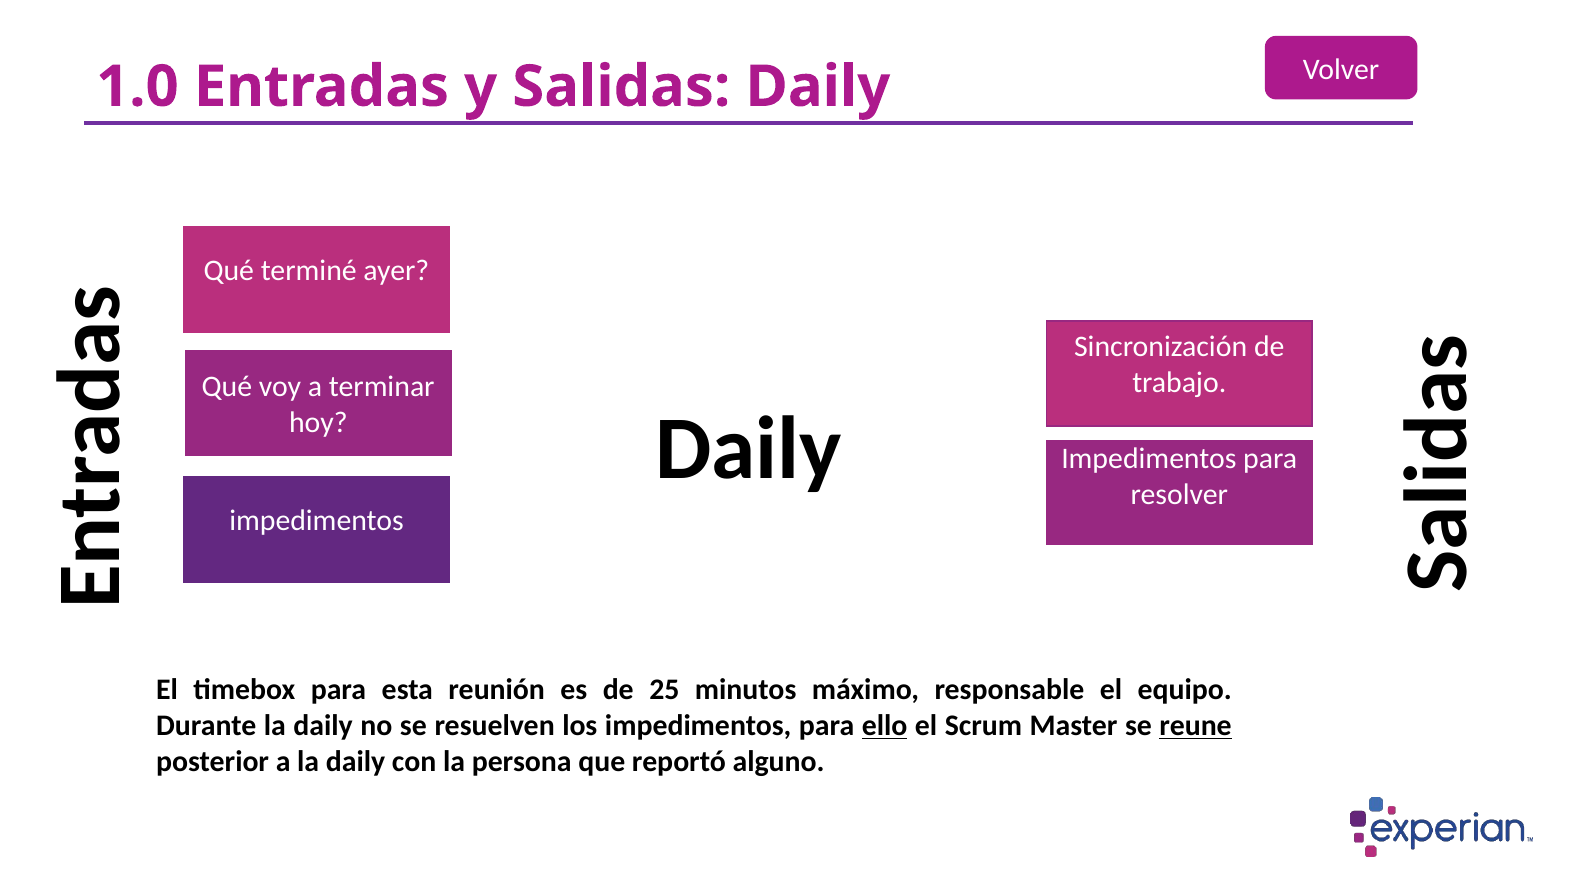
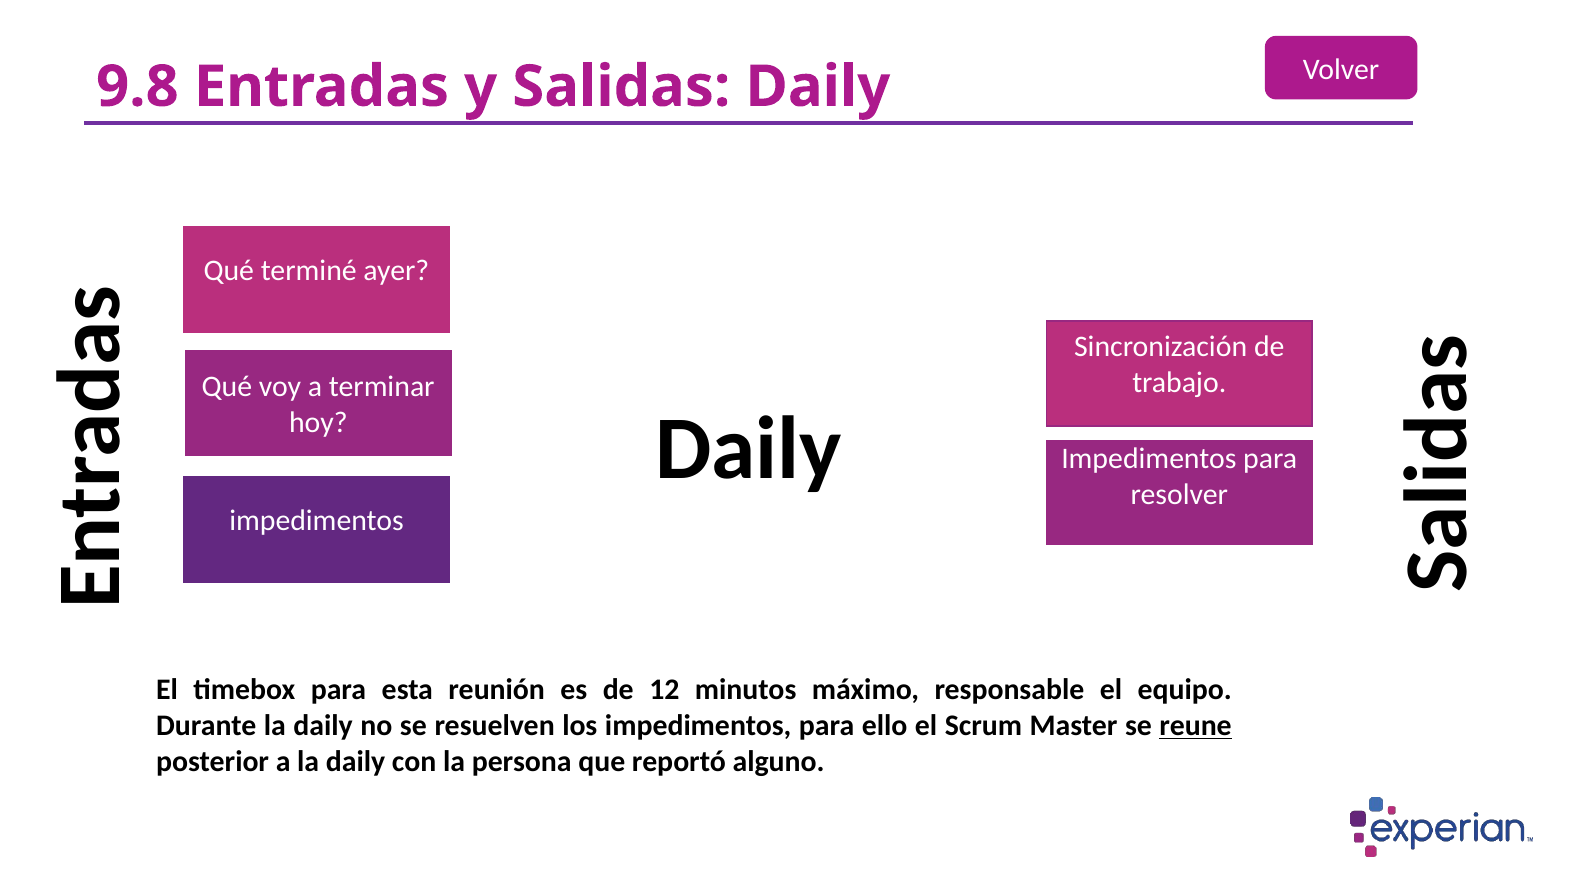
1.0: 1.0 -> 9.8 (137, 87)
25: 25 -> 12 (664, 690)
ello underline: present -> none (885, 726)
